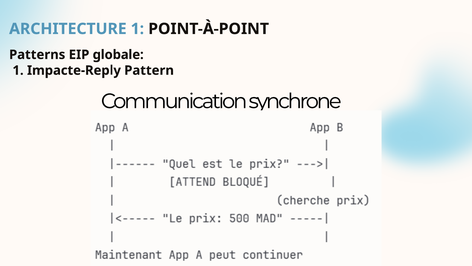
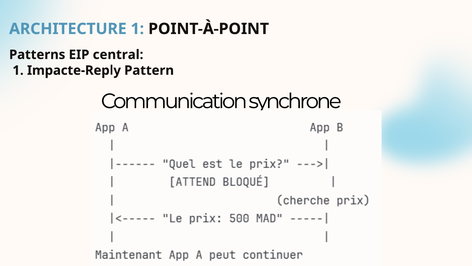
globale: globale -> central (118, 55)
